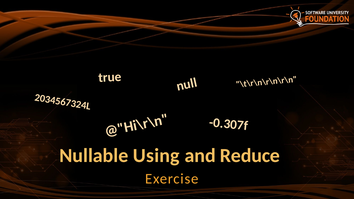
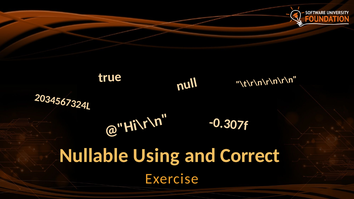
Reduce: Reduce -> Correct (250, 156)
